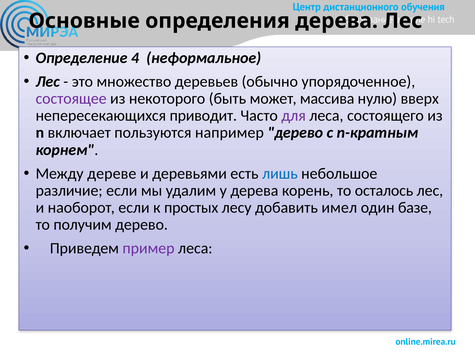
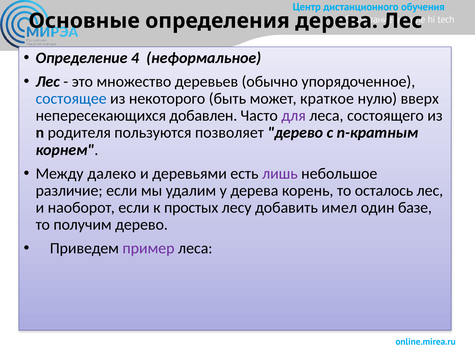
состоящее colour: purple -> blue (71, 99)
массива: массива -> краткое (327, 99)
приводит: приводит -> добавлен (203, 116)
включает: включает -> родителя (79, 133)
например: например -> позволяет (229, 133)
дереве: дереве -> далеко (112, 174)
лишь colour: blue -> purple (280, 174)
